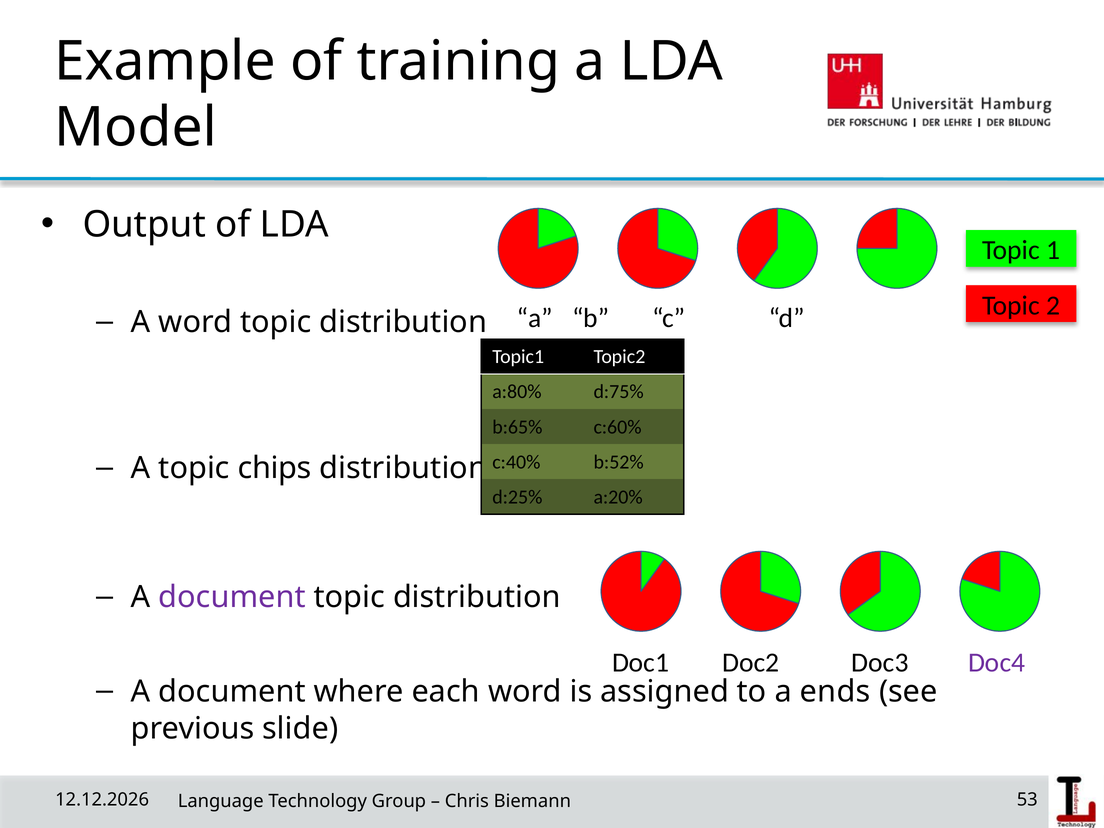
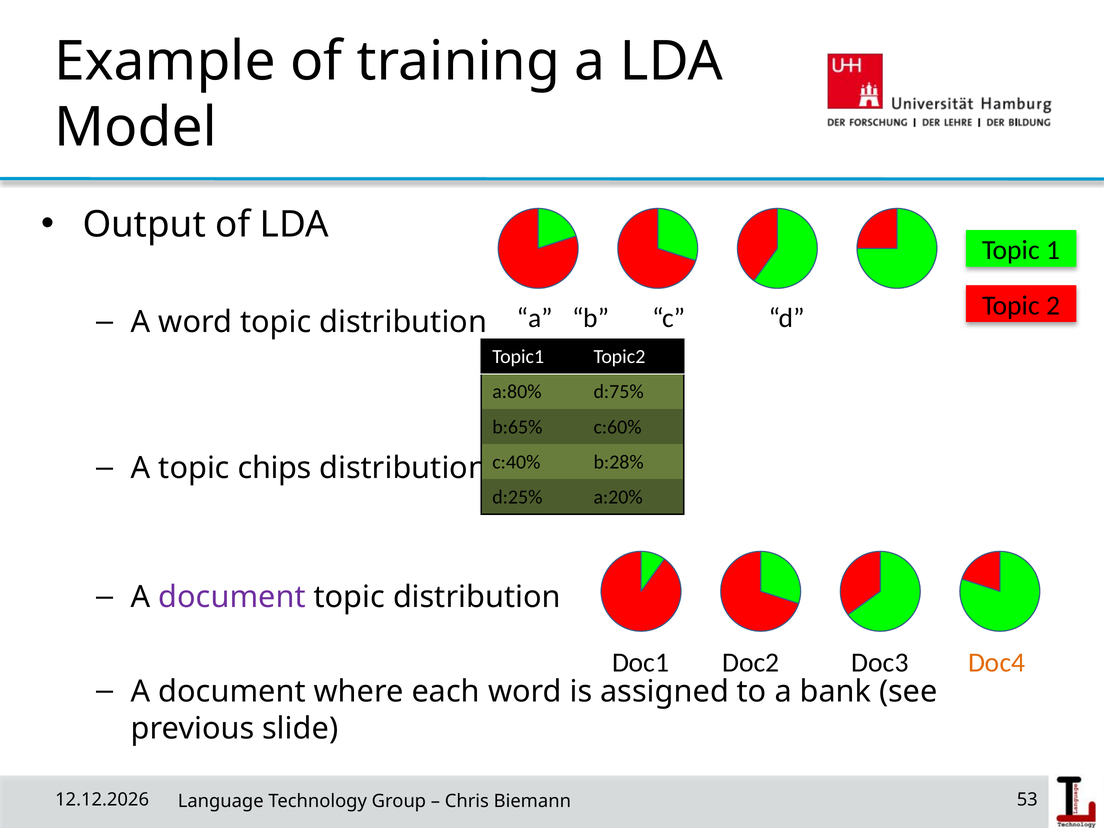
b:52%: b:52% -> b:28% (619, 462)
Doc4 colour: purple -> orange (997, 663)
ends: ends -> bank (835, 692)
